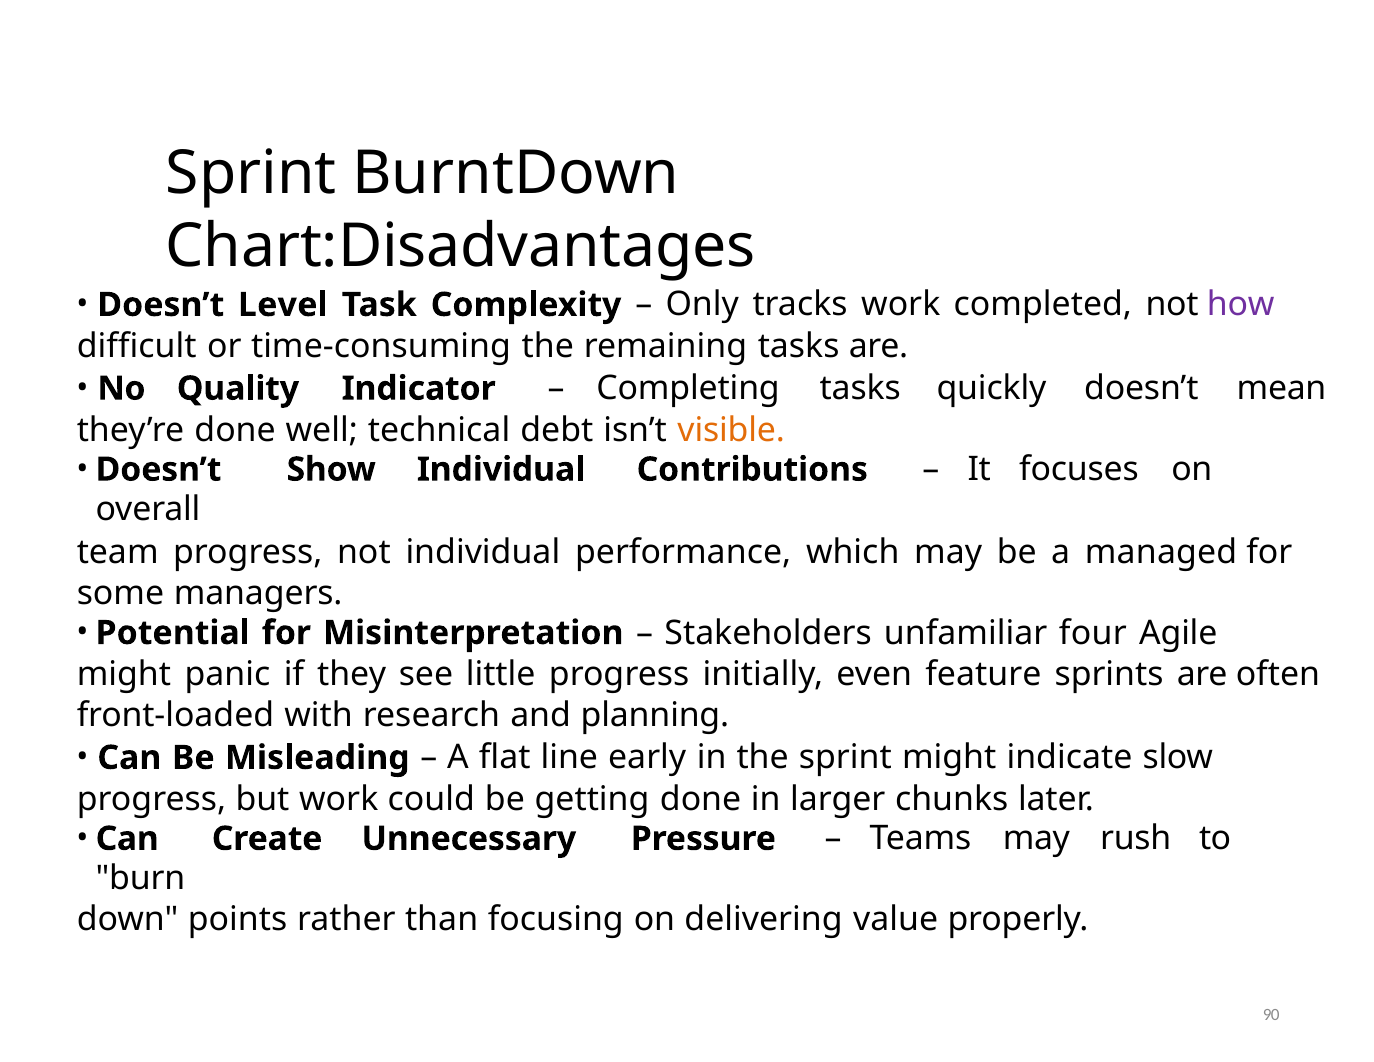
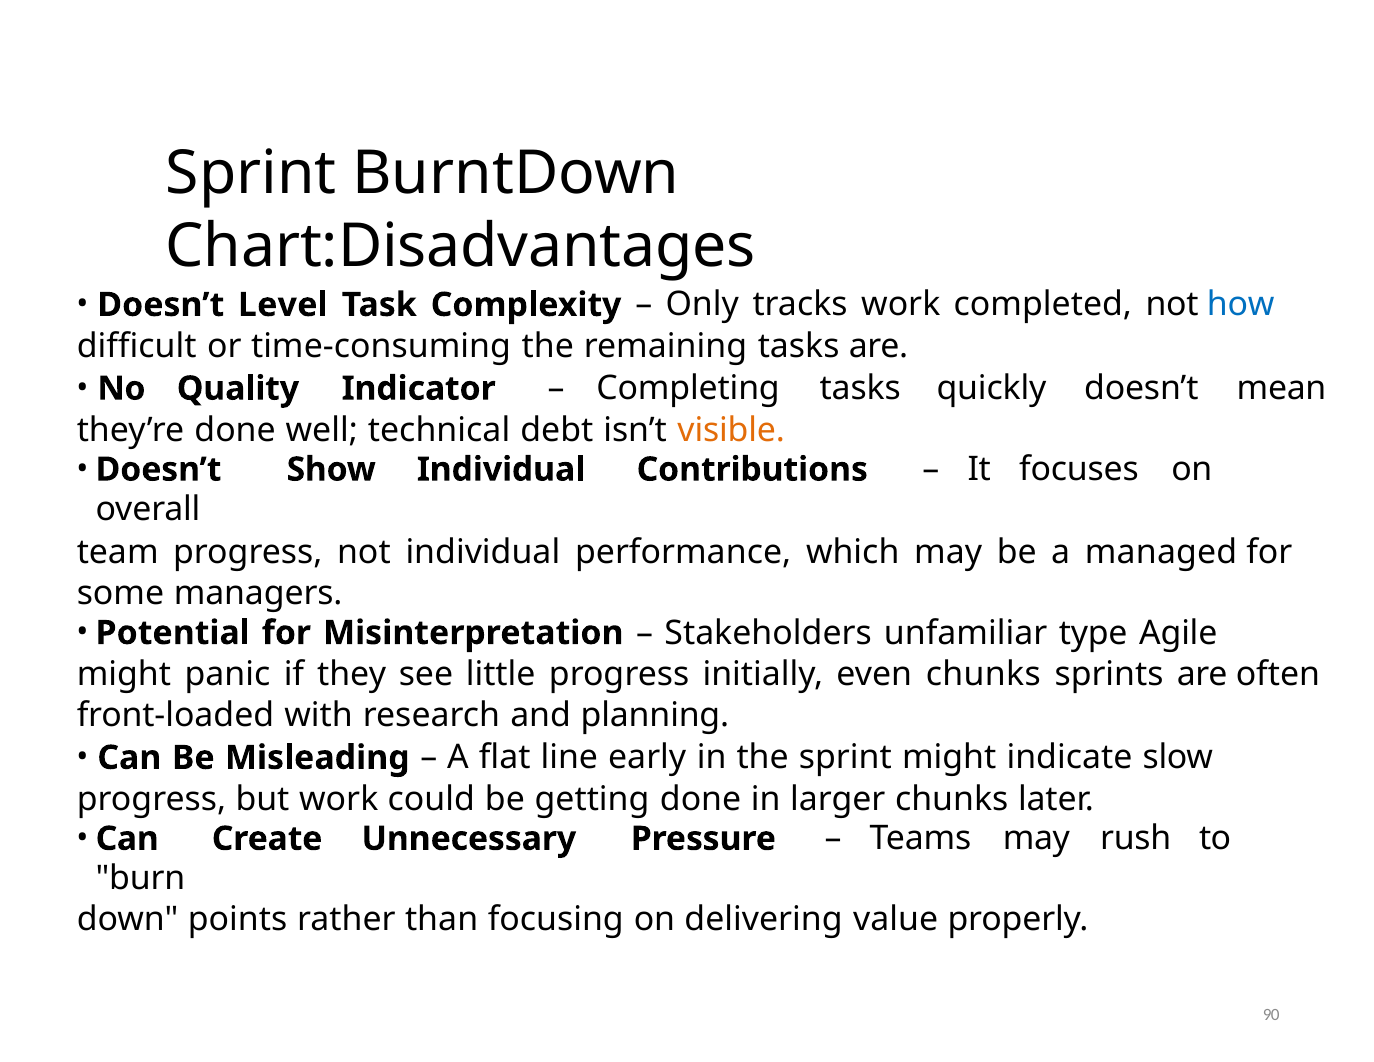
how colour: purple -> blue (1241, 305)
four: four -> type (1093, 633)
even feature: feature -> chunks (983, 674)
